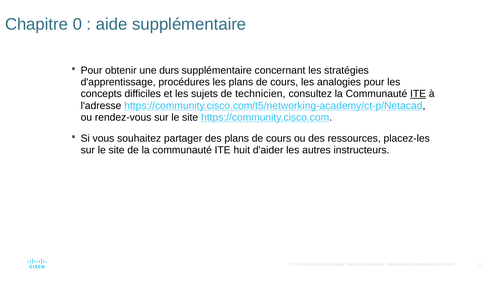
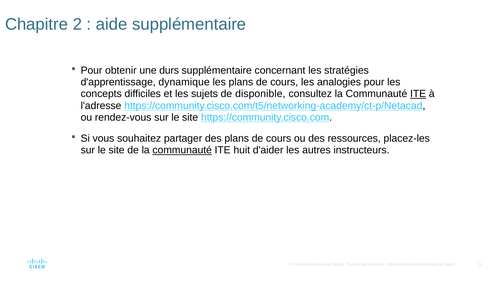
0: 0 -> 2 (77, 24)
procédures: procédures -> dynamique (184, 82)
technicien: technicien -> disponible (260, 94)
communauté underline: none -> present (182, 150)
